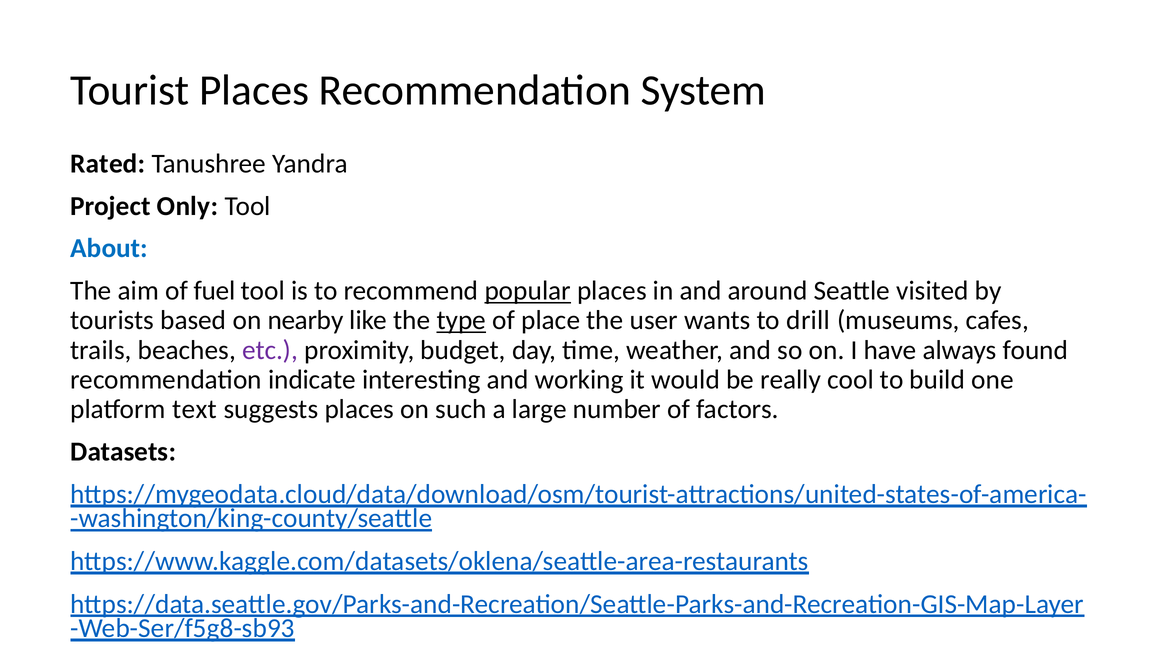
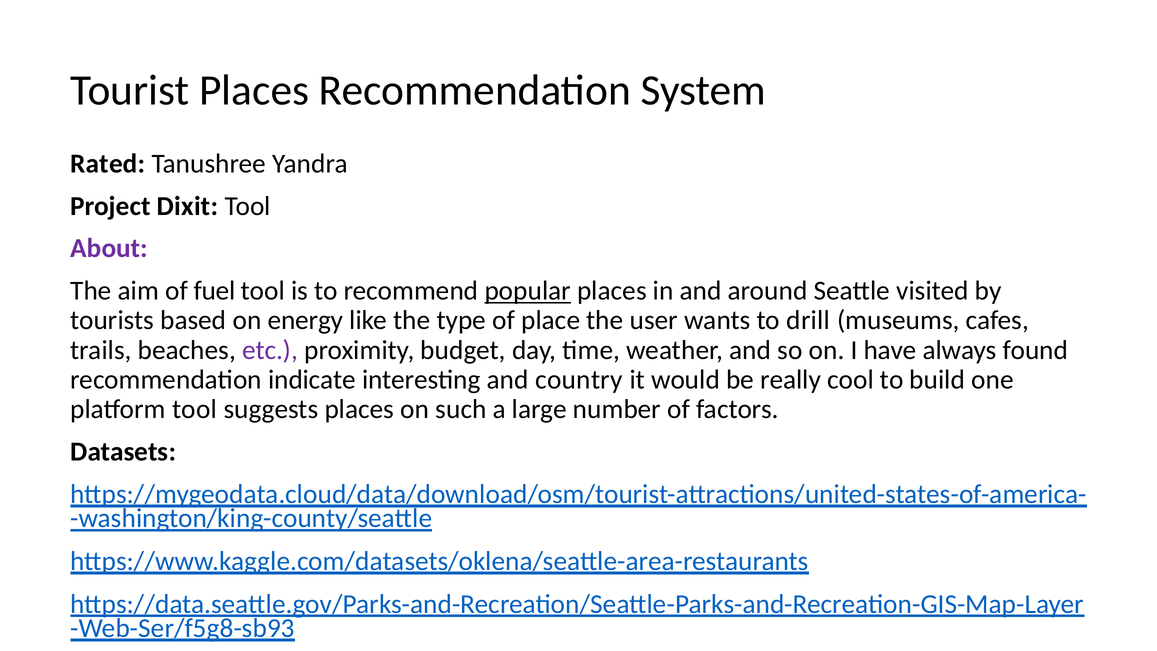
Only: Only -> Dixit (188, 206)
About colour: blue -> purple (109, 248)
nearby: nearby -> energy (305, 320)
type underline: present -> none (461, 320)
working: working -> country (579, 379)
platform text: text -> tool (195, 409)
